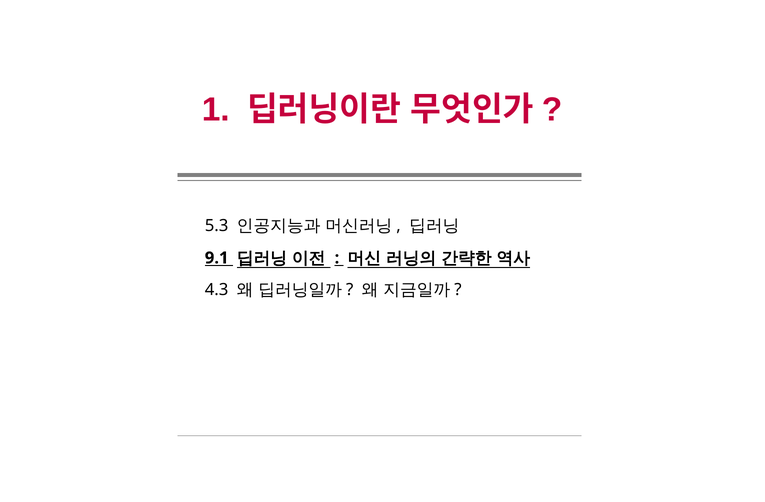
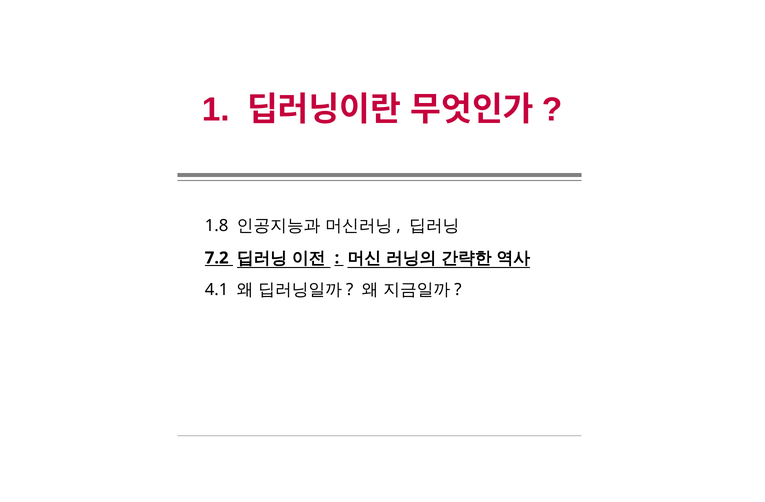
5.3: 5.3 -> 1.8 (217, 226)
9.1: 9.1 -> 7.2 (217, 258)
4.3: 4.3 -> 4.1 (217, 290)
